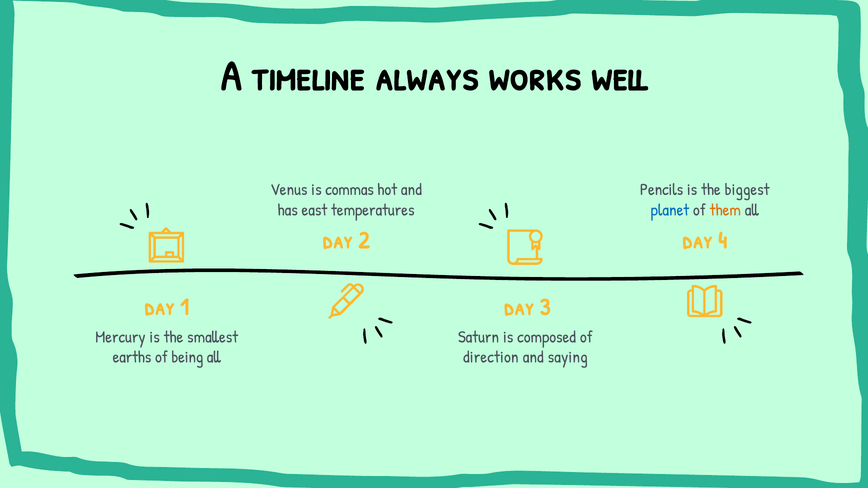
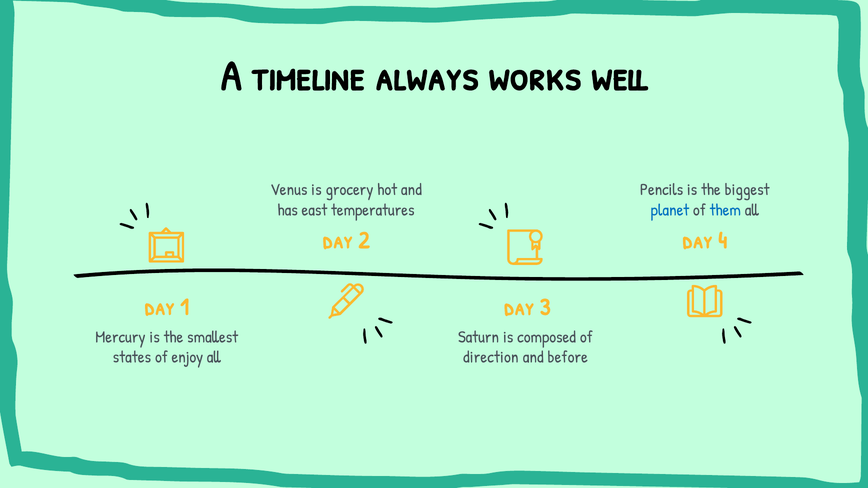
commas: commas -> grocery (349, 190)
them colour: orange -> blue (725, 210)
earths: earths -> states (132, 358)
being: being -> enjoy (187, 358)
saying: saying -> before (568, 358)
